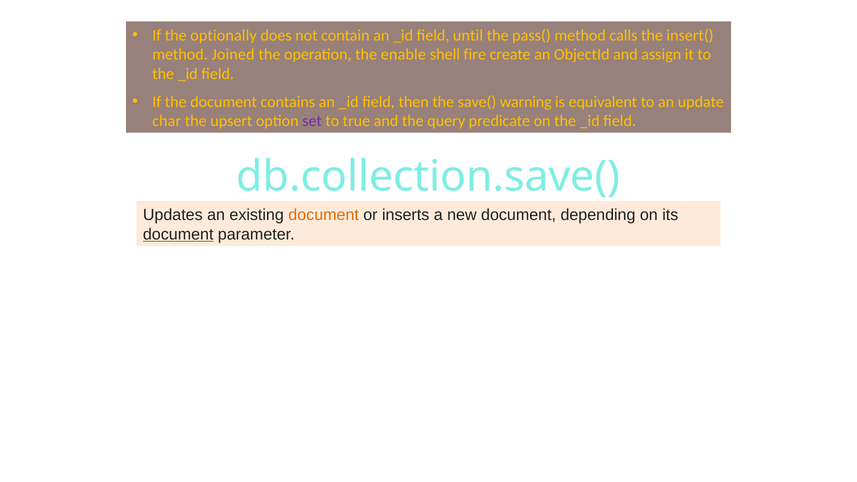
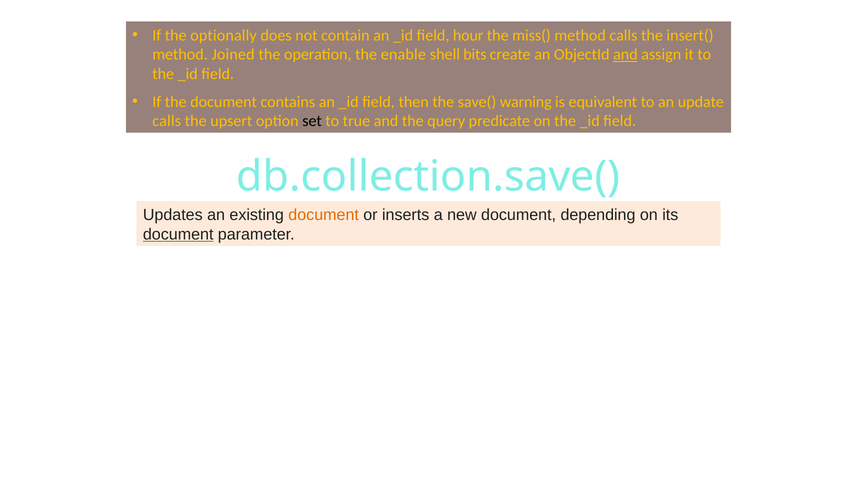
until: until -> hour (468, 35)
pass(: pass( -> miss( (532, 35)
fire: fire -> bits (475, 55)
and underline: none -> present (625, 55)
char: char -> calls (167, 121)
set colour: purple -> black (312, 121)
